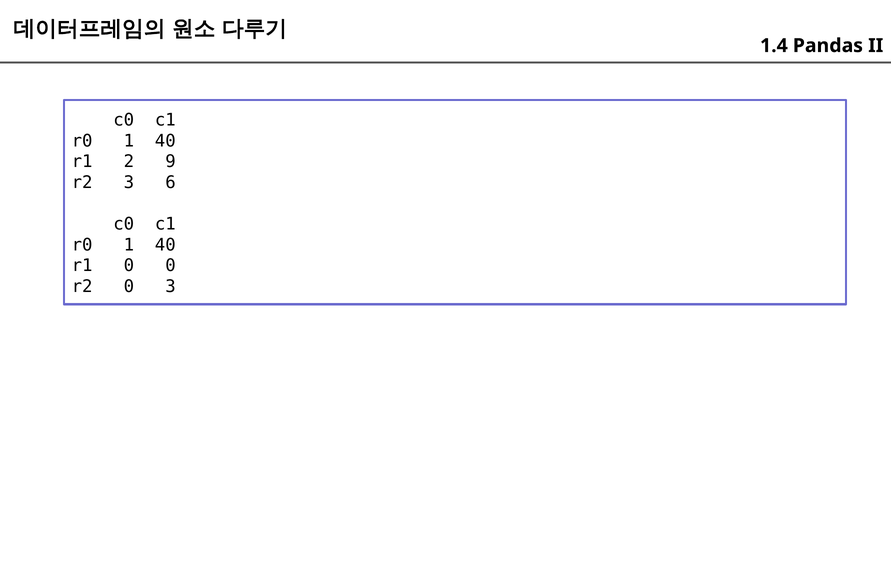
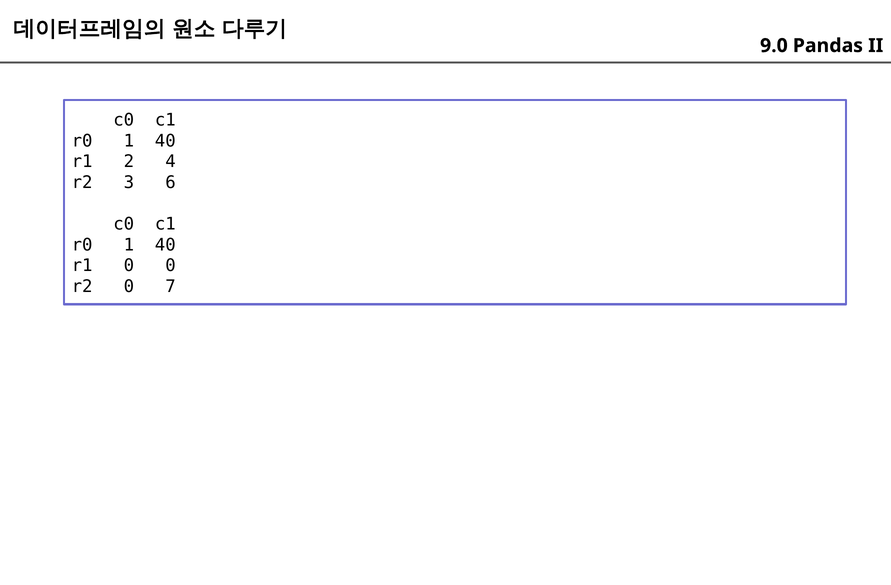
1.4: 1.4 -> 9.0 (774, 46)
9: 9 -> 4 (171, 162)
0 3: 3 -> 7 (171, 287)
